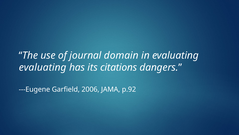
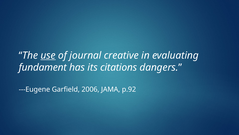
use underline: none -> present (48, 55)
domain: domain -> creative (121, 55)
evaluating: evaluating -> fundament (43, 67)
